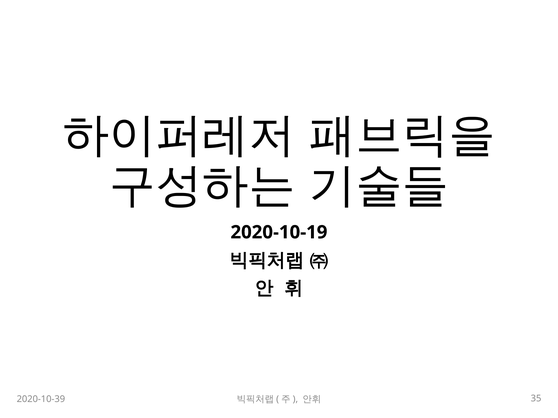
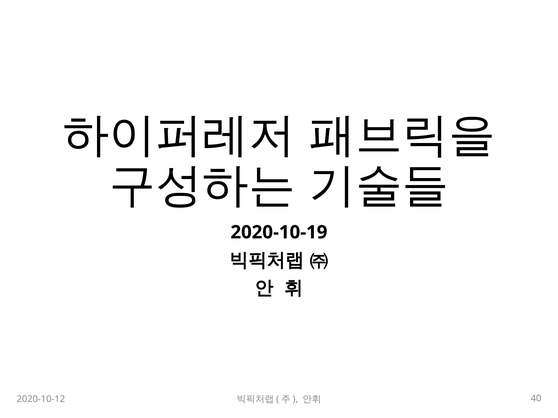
2020-10-39: 2020-10-39 -> 2020-10-12 (41, 400)
35: 35 -> 40 (536, 399)
